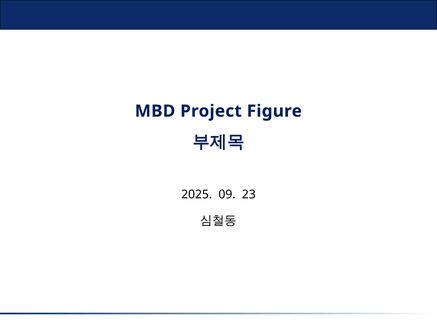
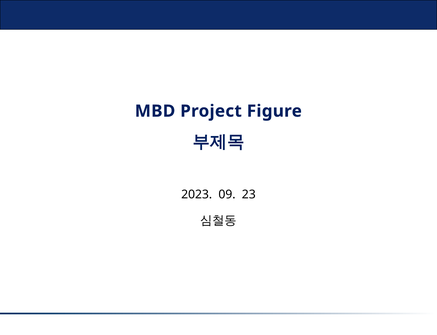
2025: 2025 -> 2023 (197, 195)
